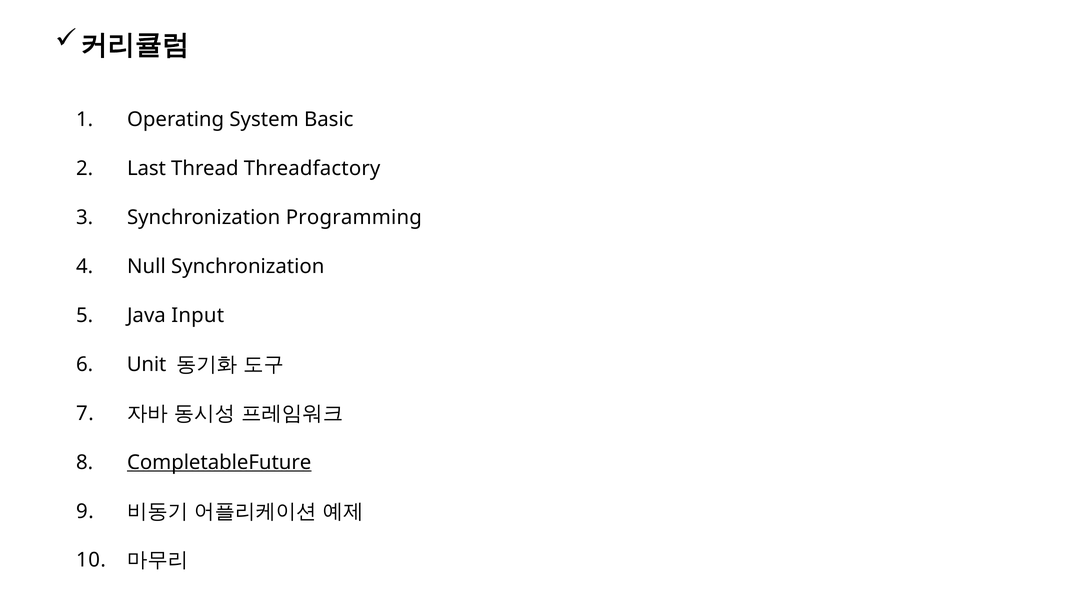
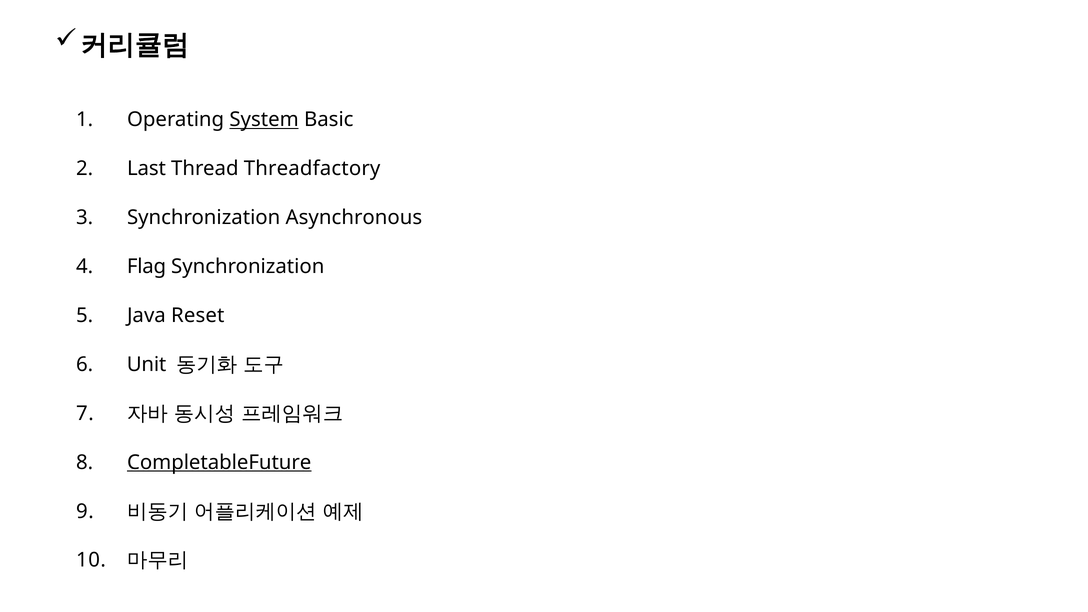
System underline: none -> present (264, 120)
Programming: Programming -> Asynchronous (354, 218)
Null: Null -> Flag (147, 266)
Input: Input -> Reset (198, 315)
